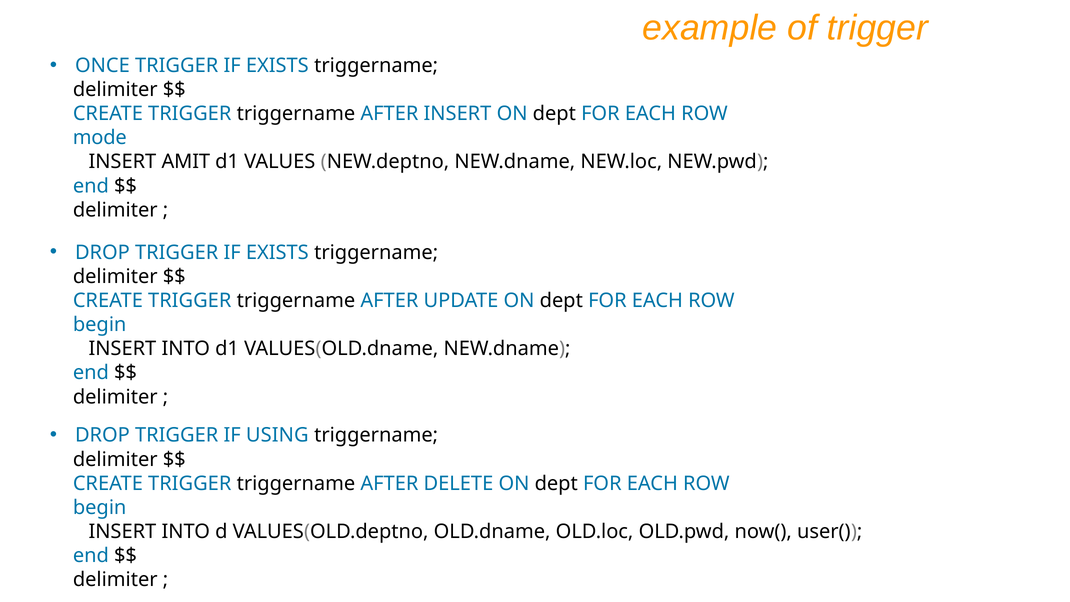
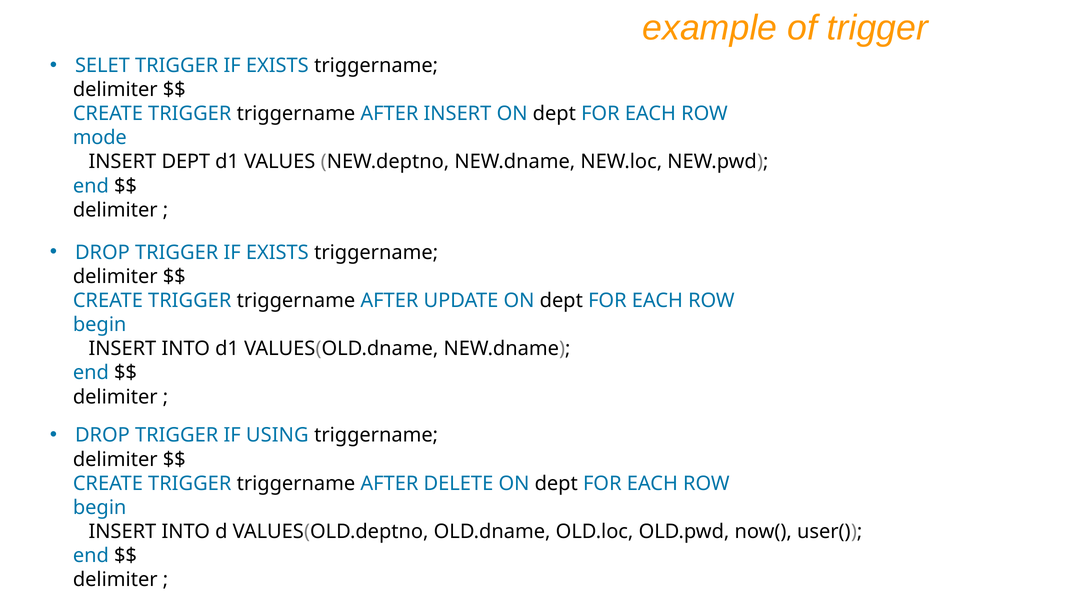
ONCE: ONCE -> SELET (102, 66)
INSERT AMIT: AMIT -> DEPT (186, 162)
